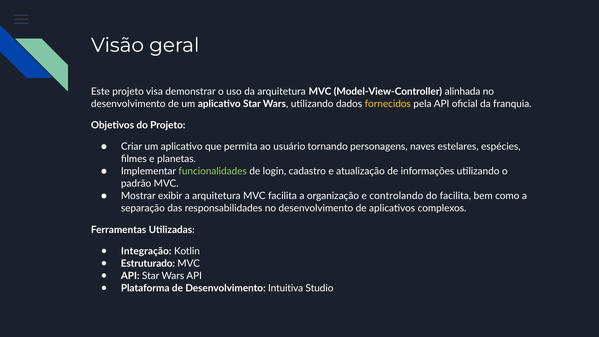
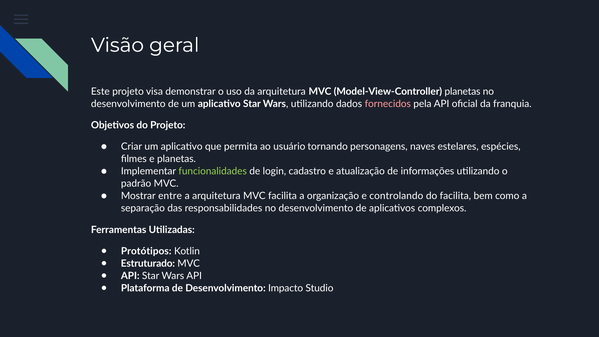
Model-View-Controller alinhada: alinhada -> planetas (463, 91)
fornecidos colour: yellow -> pink (388, 104)
exibir: exibir -> entre (170, 196)
Integração: Integração -> Protótipos (146, 251)
Intuitiva: Intuitiva -> Impacto (286, 288)
